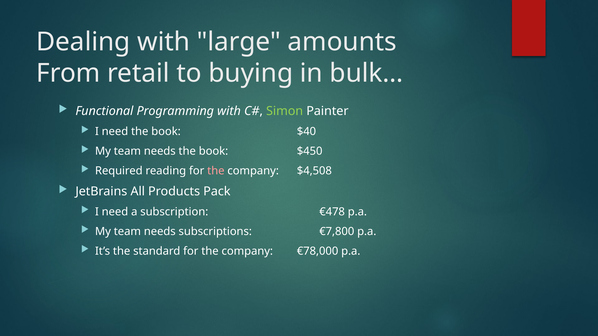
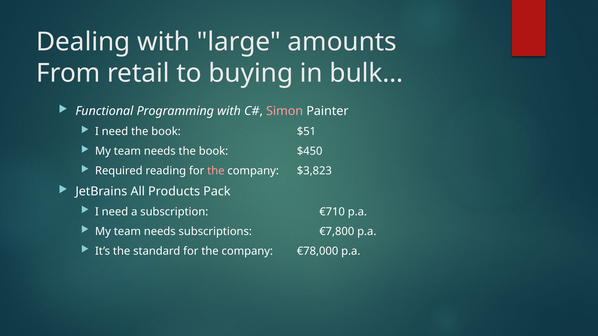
Simon colour: light green -> pink (285, 111)
$40: $40 -> $51 (306, 132)
$4,508: $4,508 -> $3,823 (314, 171)
€478: €478 -> €710 (332, 212)
